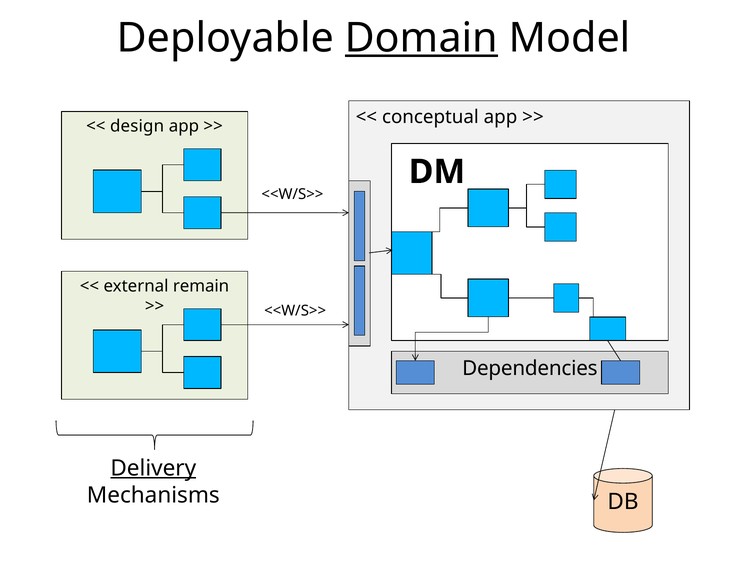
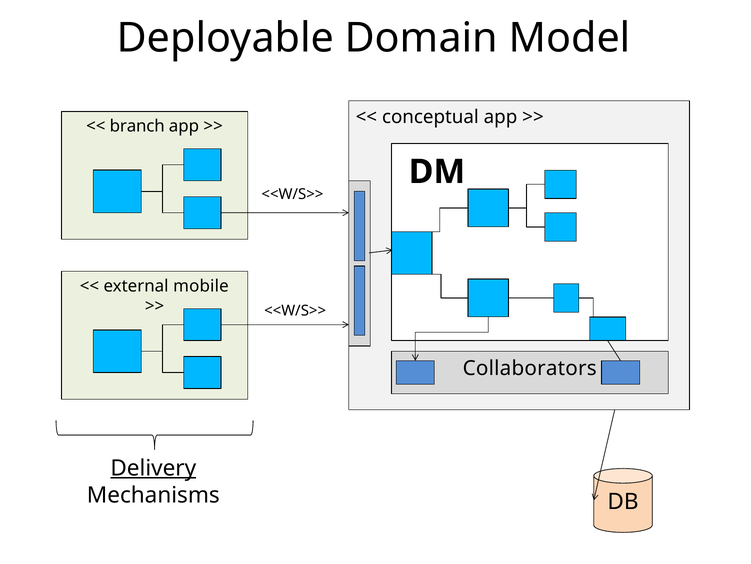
Domain underline: present -> none (421, 38)
design: design -> branch (137, 126)
remain: remain -> mobile (201, 286)
Dependencies: Dependencies -> Collaborators (530, 368)
